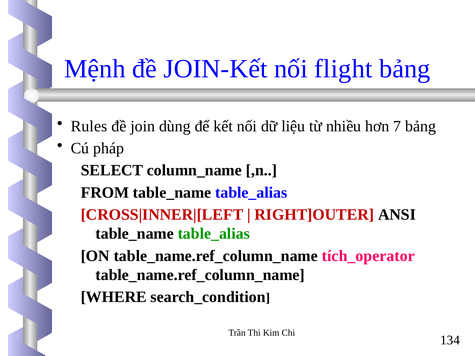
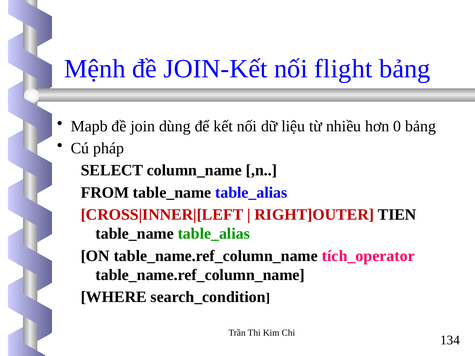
Rules: Rules -> Mapb (89, 126)
7: 7 -> 0 (397, 126)
ANSI: ANSI -> TIEN (397, 215)
